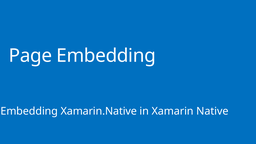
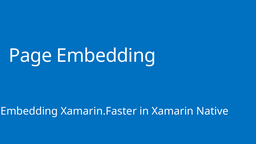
Xamarin.Native: Xamarin.Native -> Xamarin.Faster (99, 111)
